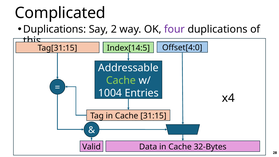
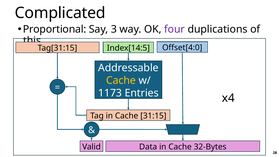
Duplications: Duplications -> Proportional (55, 29)
2: 2 -> 3 (114, 29)
Cache colour: light green -> yellow (121, 80)
1004: 1004 -> 1173 (110, 93)
